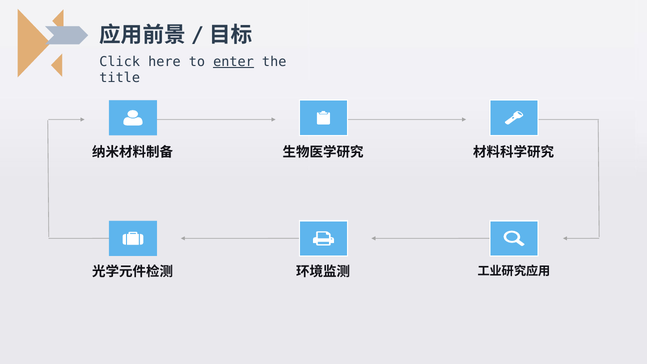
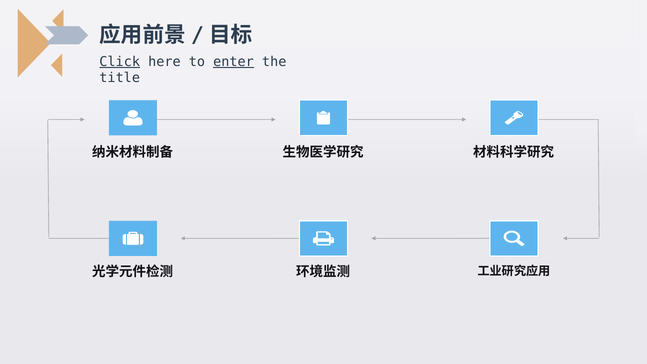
Click underline: none -> present (120, 62)
